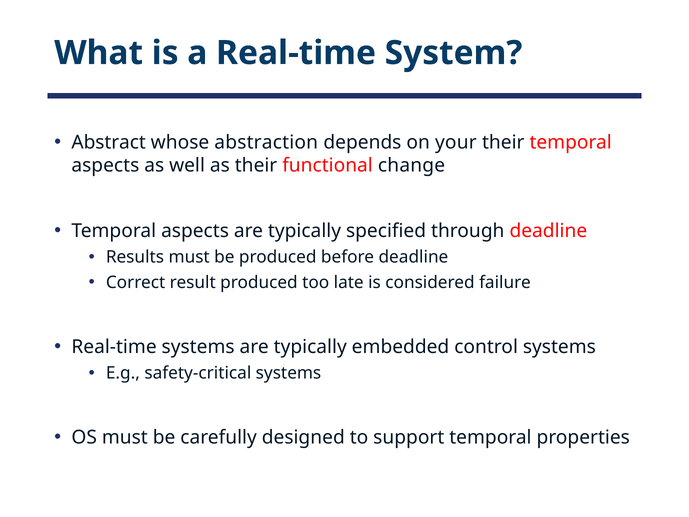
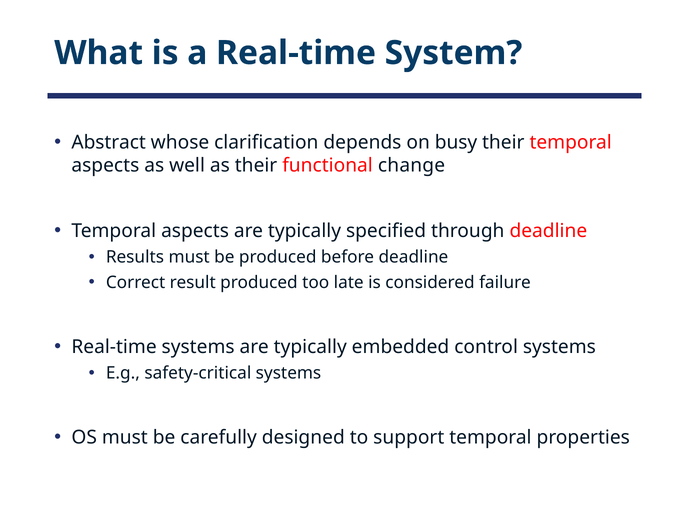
abstraction: abstraction -> clarification (266, 143)
your: your -> busy (456, 143)
